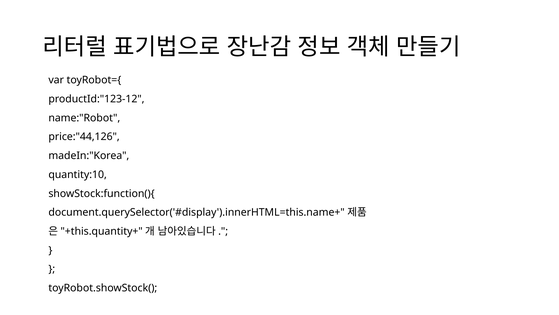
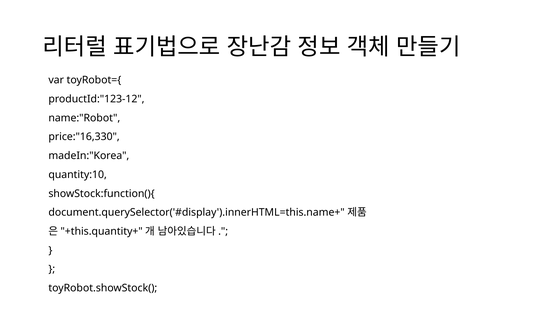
price:"44,126: price:"44,126 -> price:"16,330 (84, 137)
